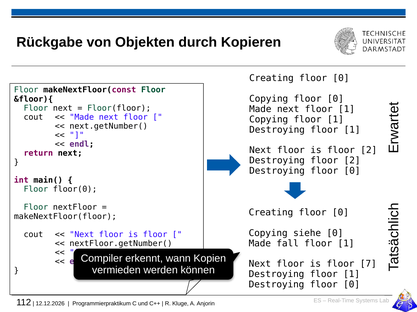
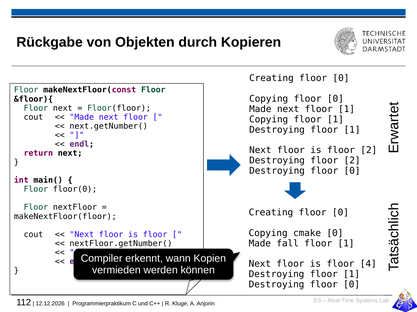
siehe: siehe -> cmake (307, 234)
7: 7 -> 4 (368, 265)
